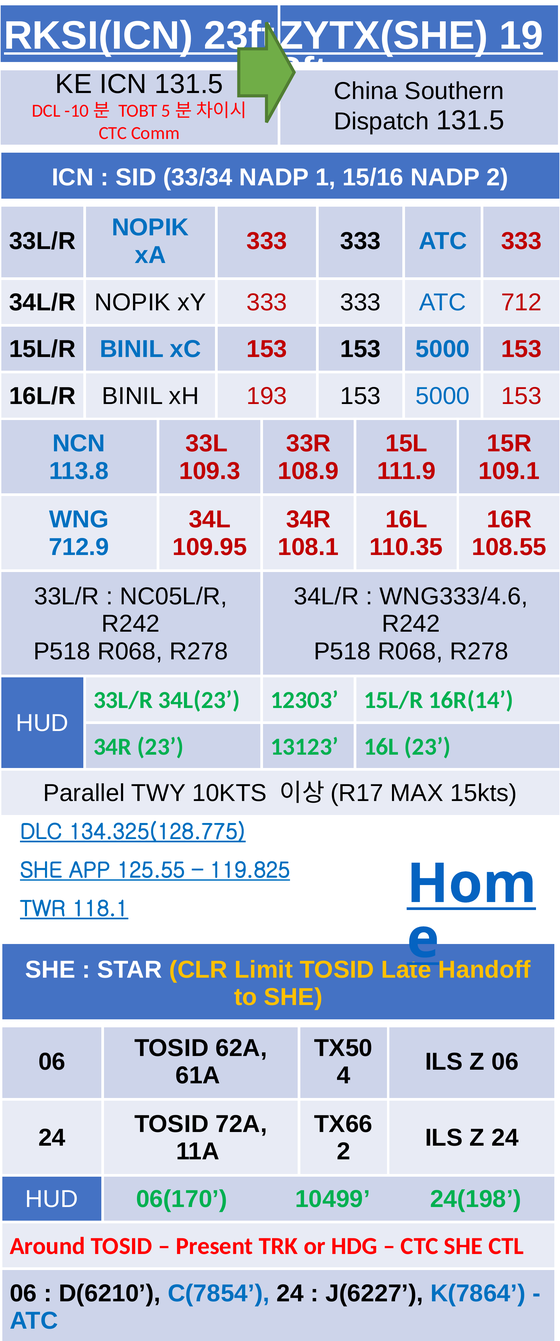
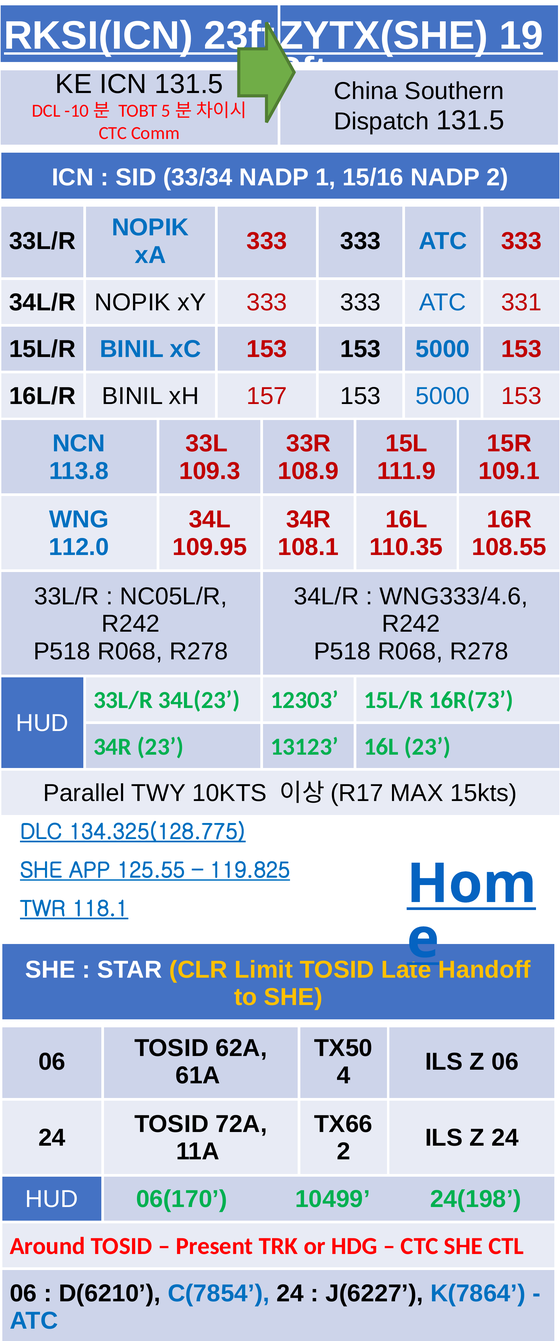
712: 712 -> 331 (521, 302)
193: 193 -> 157 (267, 396)
712.9: 712.9 -> 112.0 (79, 547)
16R(14: 16R(14 -> 16R(73 (471, 699)
